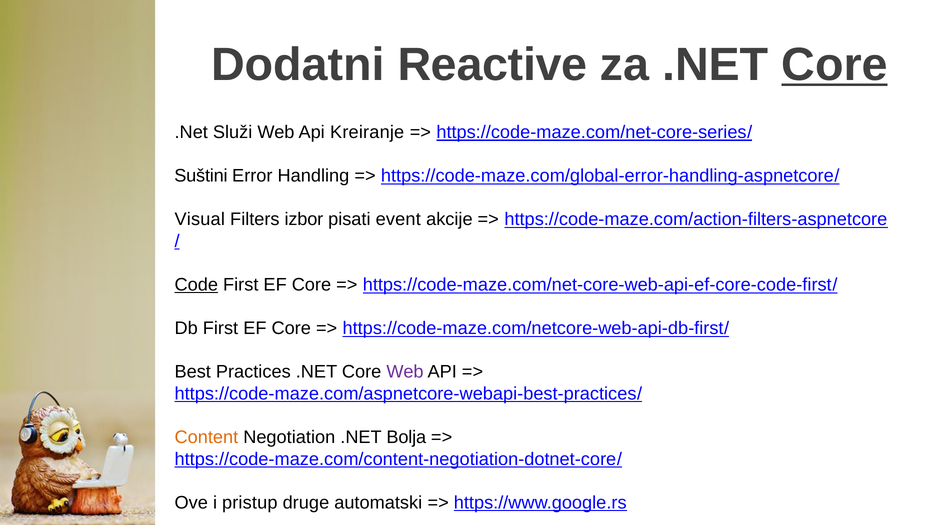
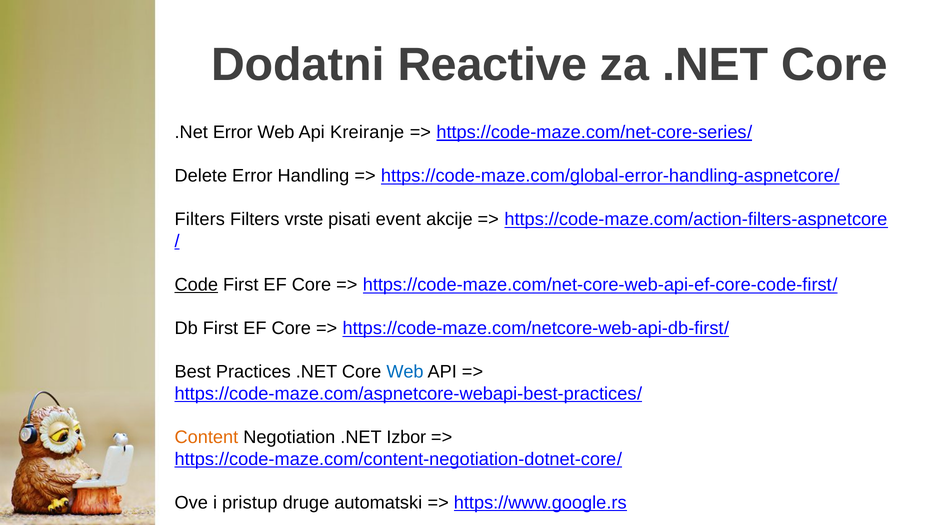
Core underline: present -> none (835, 65)
.Net Služi: Služi -> Error (233, 132)
Suštini: Suštini -> Delete (201, 176)
Visual: Visual -> Filters (200, 220)
izbor: izbor -> vrste (304, 220)
Web colour: purple -> blue (405, 372)
Bolja: Bolja -> Izbor (406, 438)
